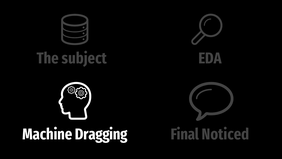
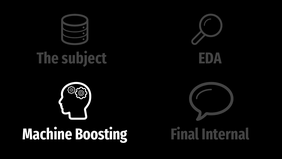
Dragging: Dragging -> Boosting (101, 134)
Noticed: Noticed -> Internal (226, 134)
